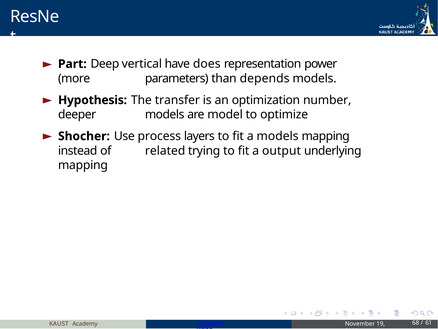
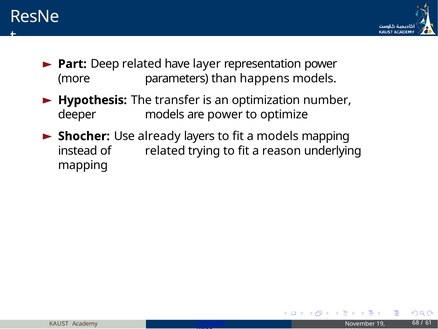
Deep vertical: vertical -> related (142, 64)
does: does -> layer (207, 64)
depends: depends -> happens (265, 78)
are model: model -> power (225, 115)
process: process -> already (159, 136)
output: output -> reason (282, 151)
